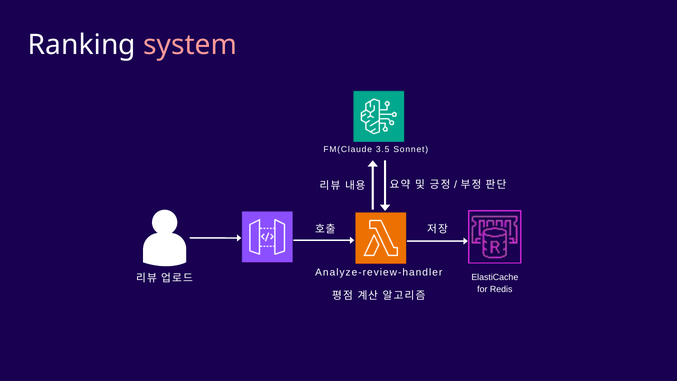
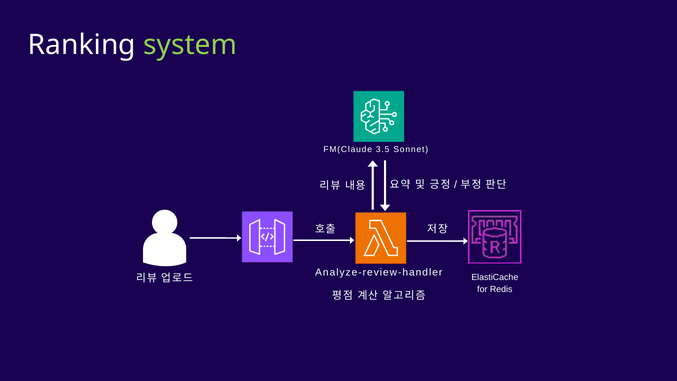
system colour: pink -> light green (190, 45)
